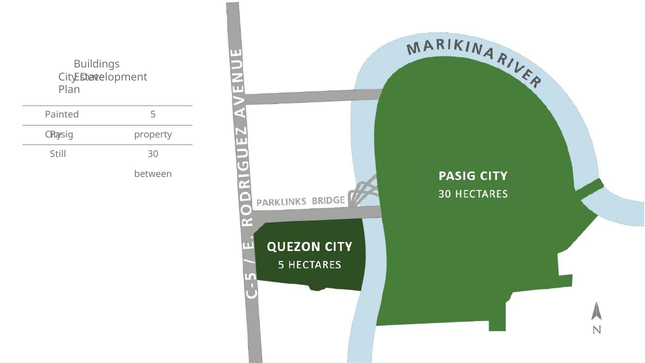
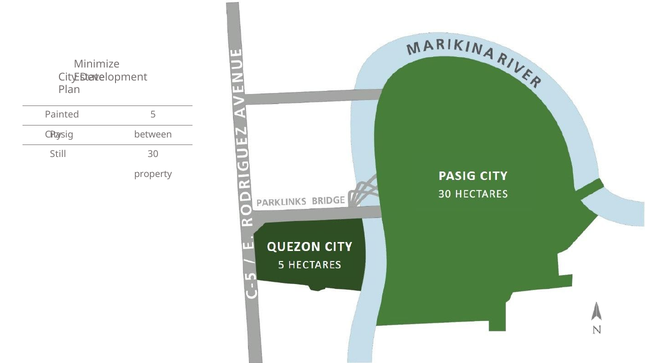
Buildings: Buildings -> Minimize (97, 64)
property: property -> between (153, 134)
between: between -> property (153, 174)
